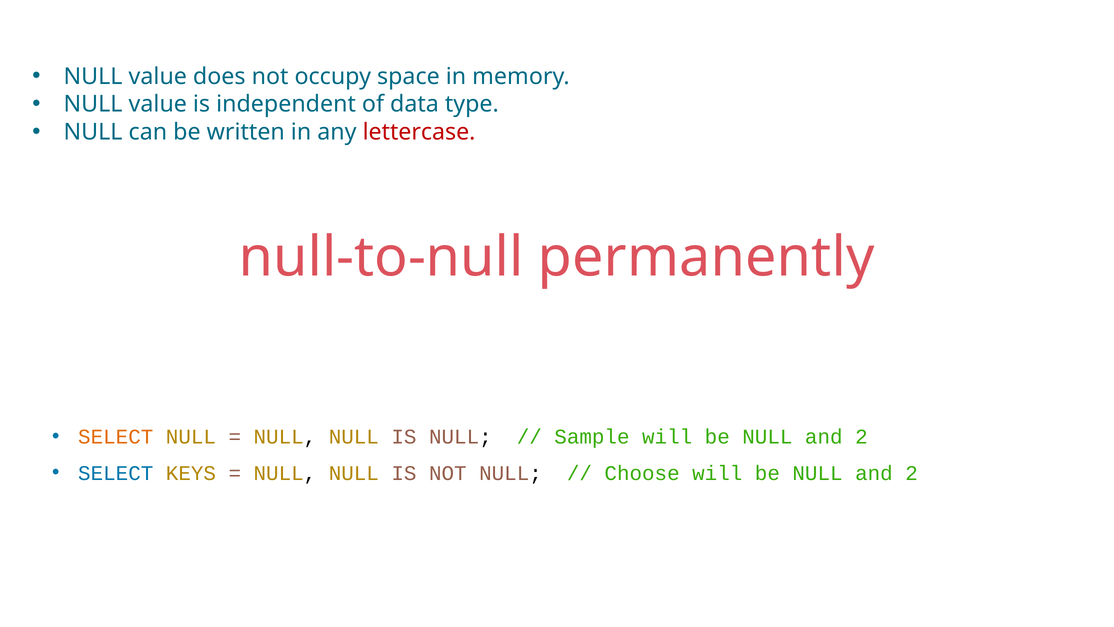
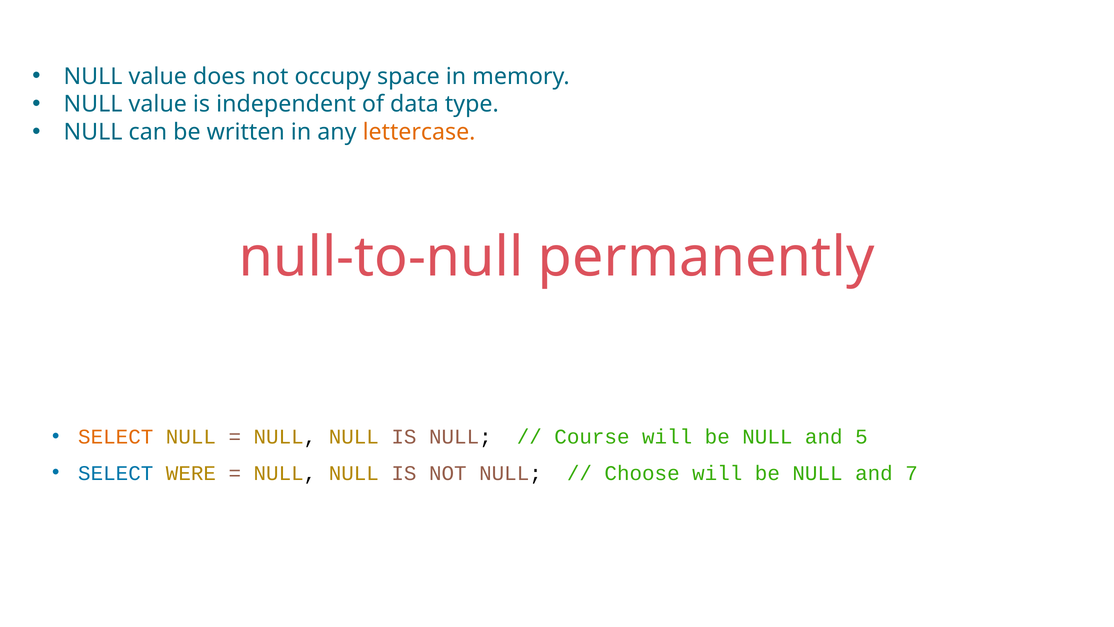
lettercase colour: red -> orange (419, 132)
Sample: Sample -> Course (592, 437)
2: 2 -> 5 (861, 437)
KEYS: KEYS -> WERE (191, 473)
2: 2 -> 7 (912, 473)
